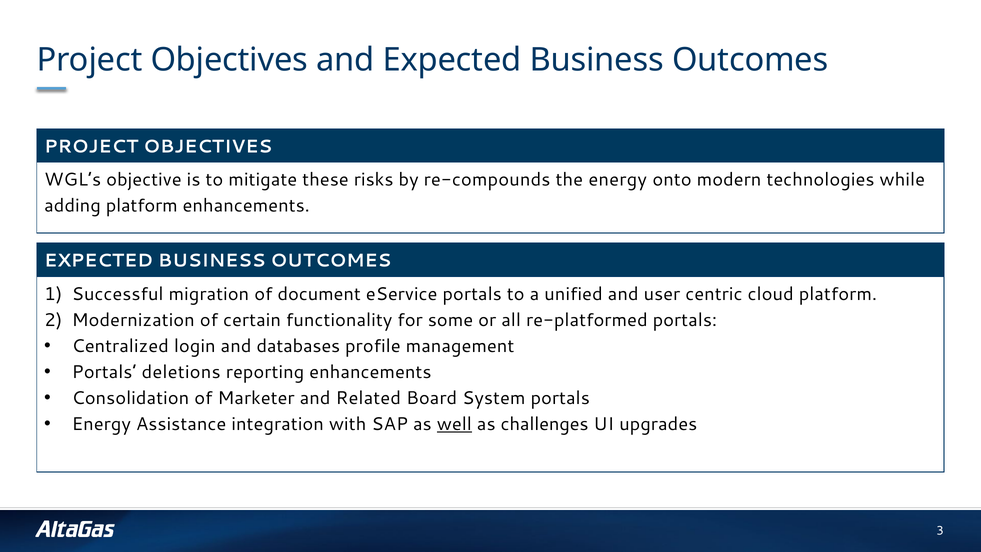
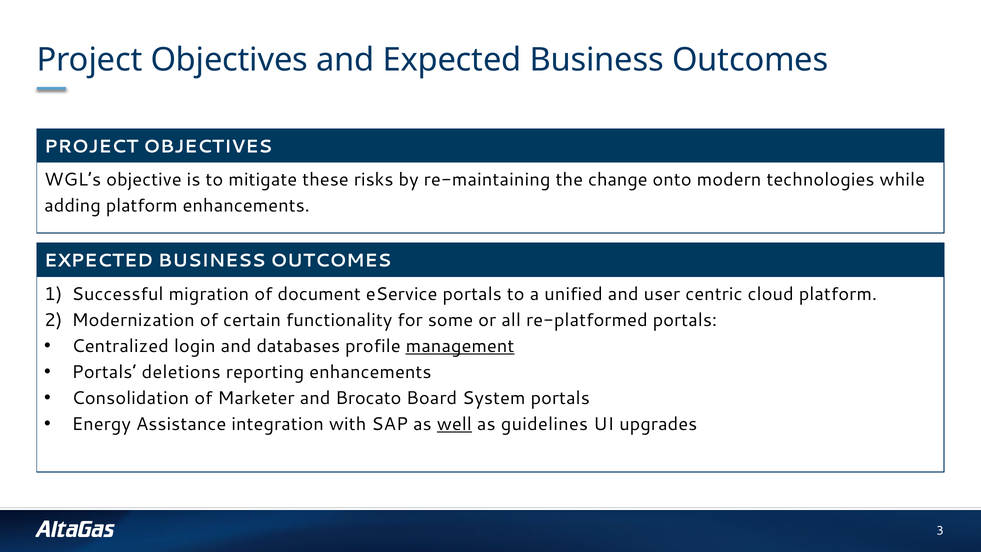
re-compounds: re-compounds -> re-maintaining (487, 180)
the energy: energy -> change (618, 180)
management underline: none -> present (460, 346)
Related: Related -> Brocato (368, 398)
challenges: challenges -> guidelines (544, 424)
